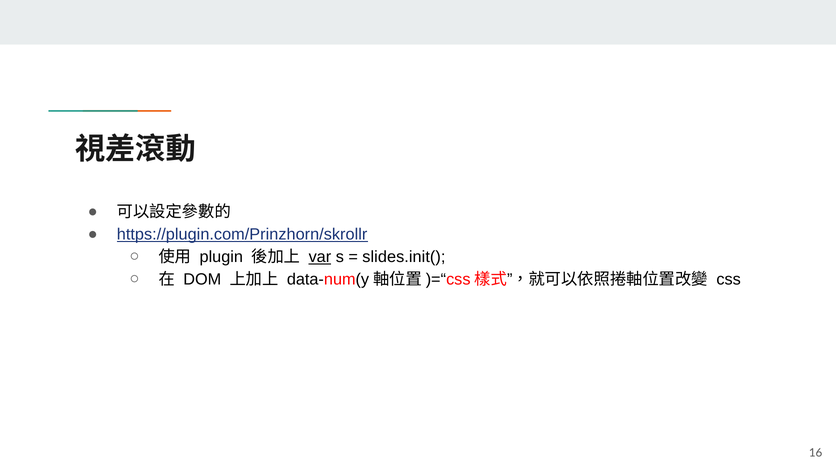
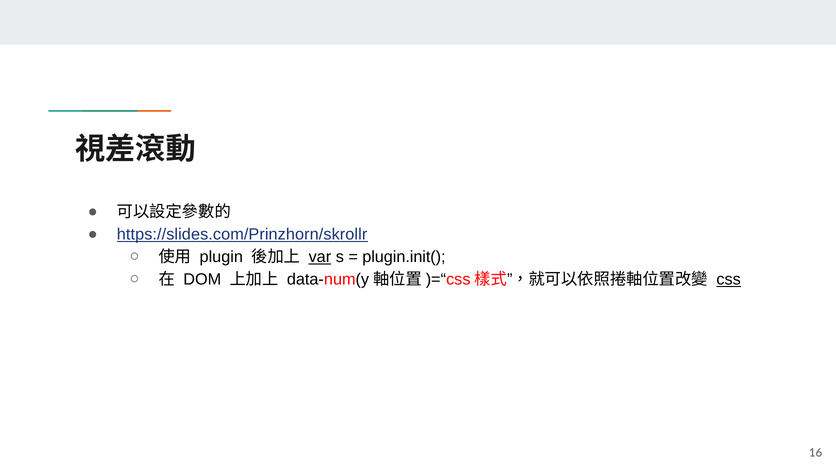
https://plugin.com/Prinzhorn/skrollr: https://plugin.com/Prinzhorn/skrollr -> https://slides.com/Prinzhorn/skrollr (242, 235)
slides.init(: slides.init( -> plugin.init( (404, 257)
css underline: none -> present (729, 279)
